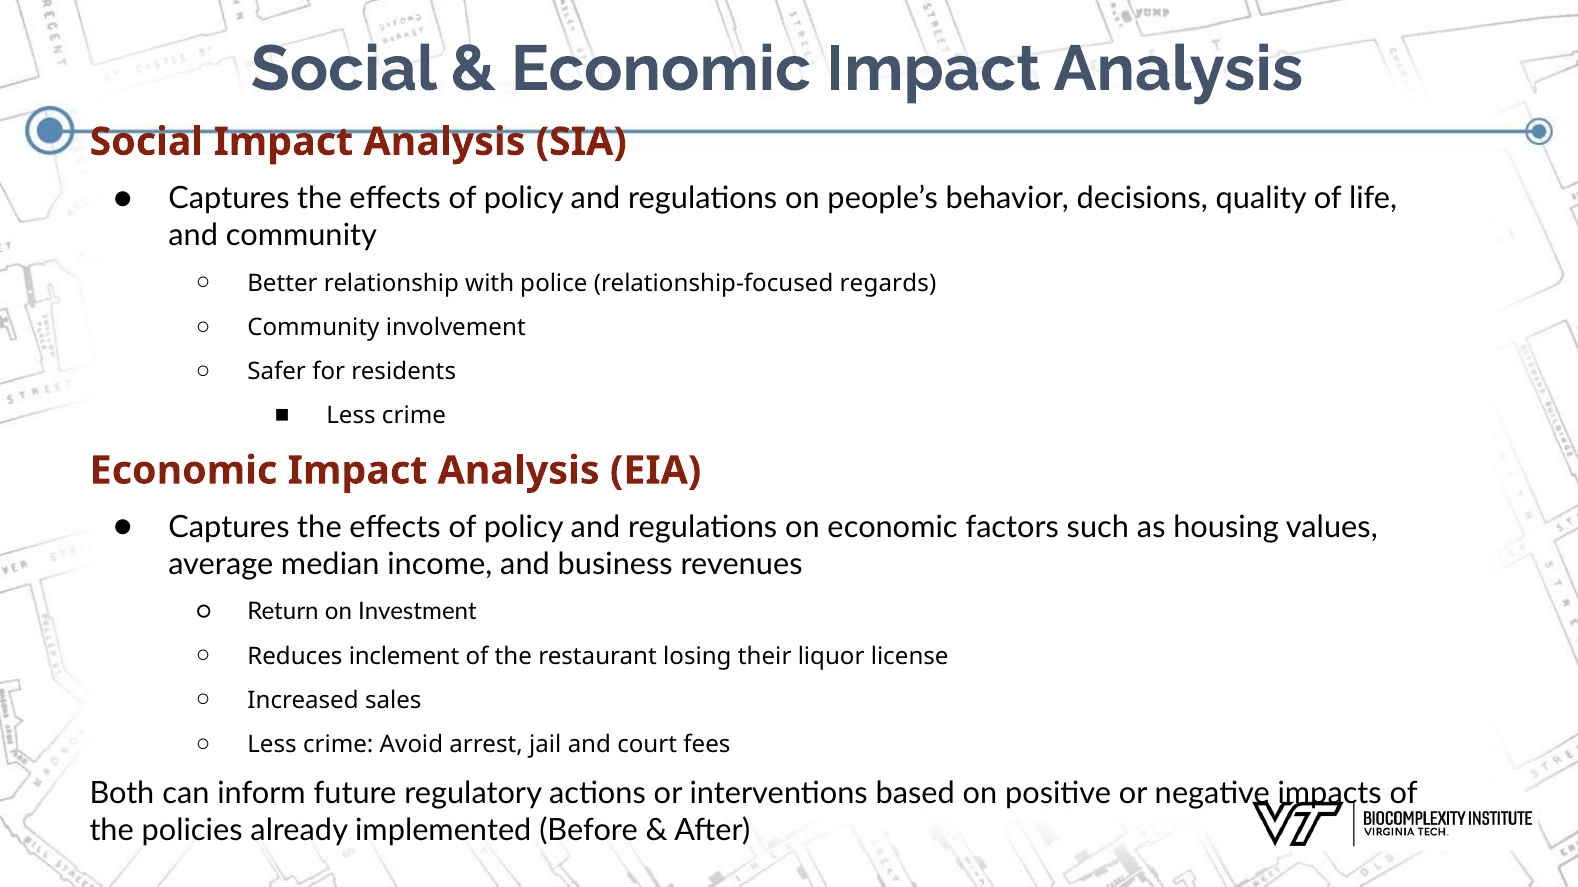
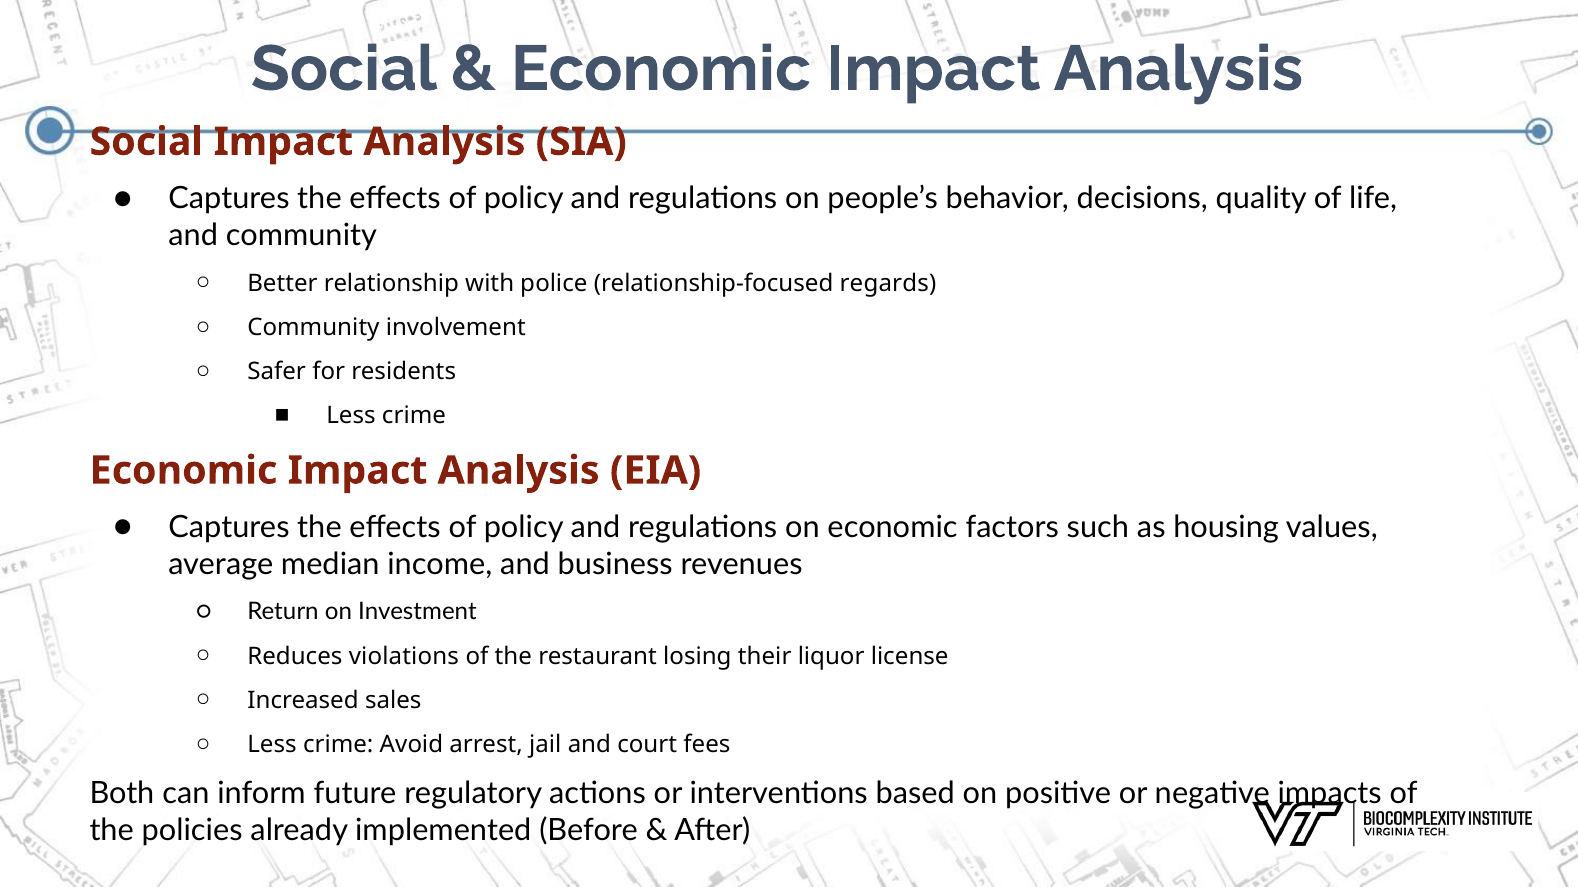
inclement: inclement -> violations (404, 657)
